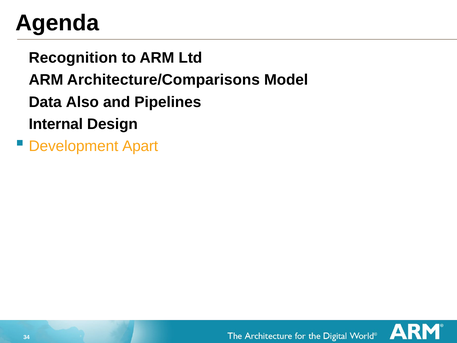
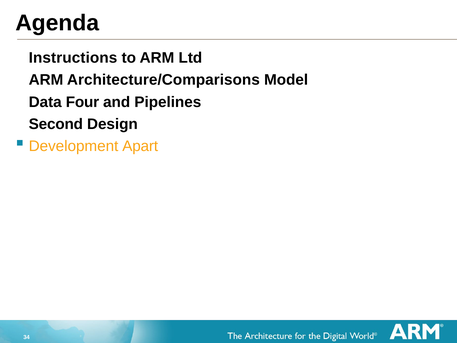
Recognition: Recognition -> Instructions (73, 58)
Also: Also -> Four (82, 102)
Internal: Internal -> Second (56, 124)
